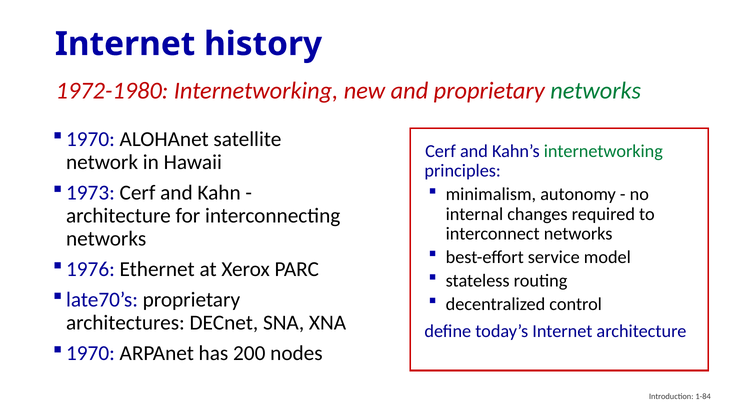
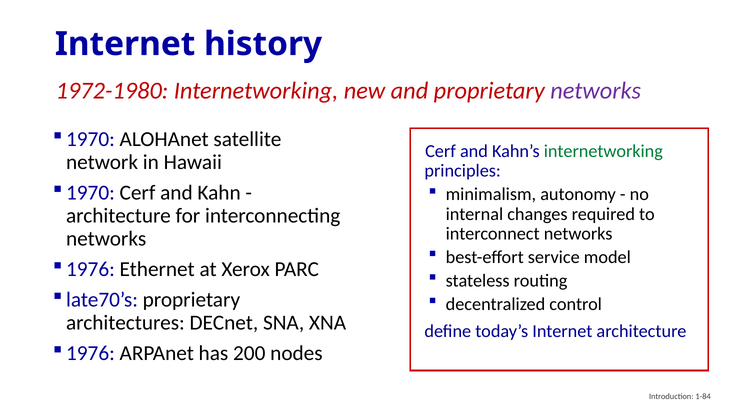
networks colour: green -> purple (596, 91)
1973: 1973 -> 1970 (90, 193)
1970: 1970 -> 1976 (90, 354)
